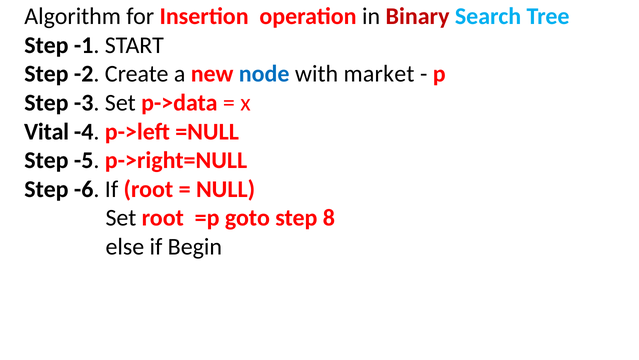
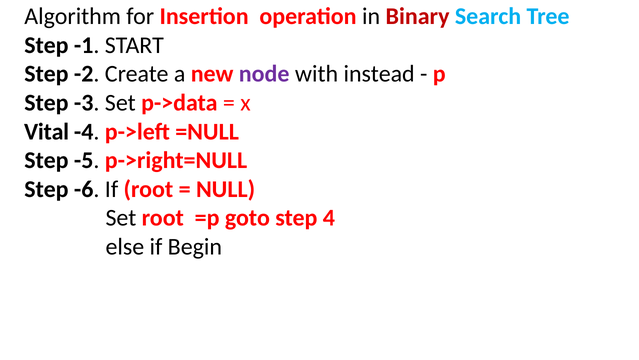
node colour: blue -> purple (264, 74)
market: market -> instead (379, 74)
8: 8 -> 4 (329, 218)
